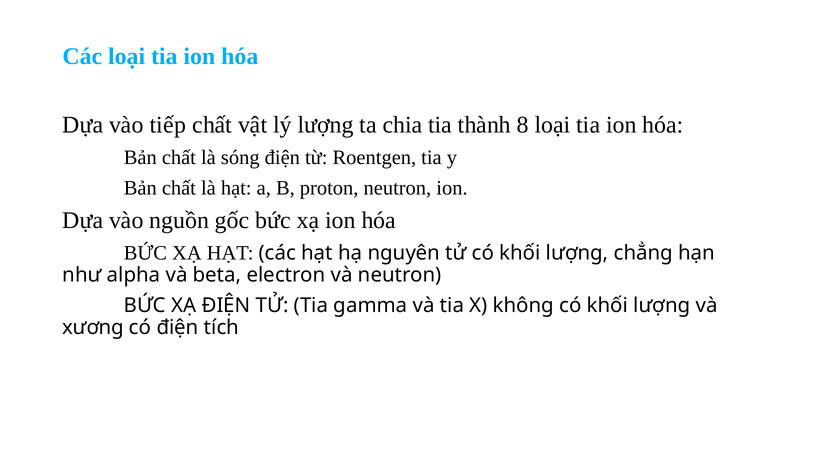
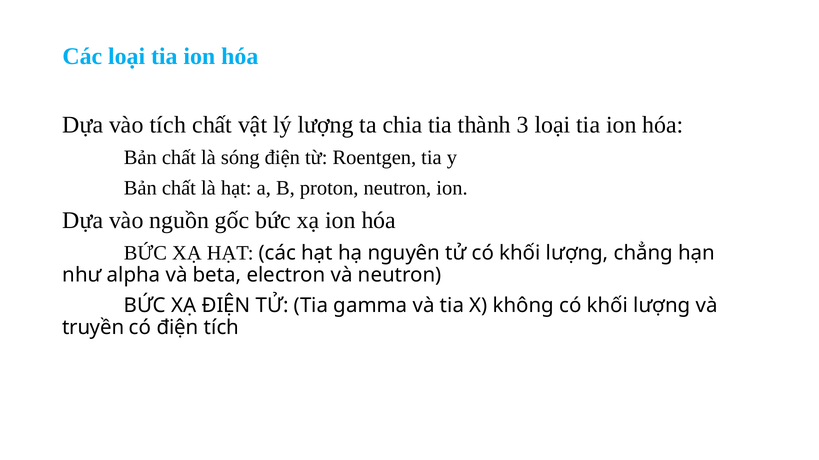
vào tiếp: tiếp -> tích (168, 125)
8: 8 -> 3 (523, 125)
xương: xương -> truyền (93, 328)
